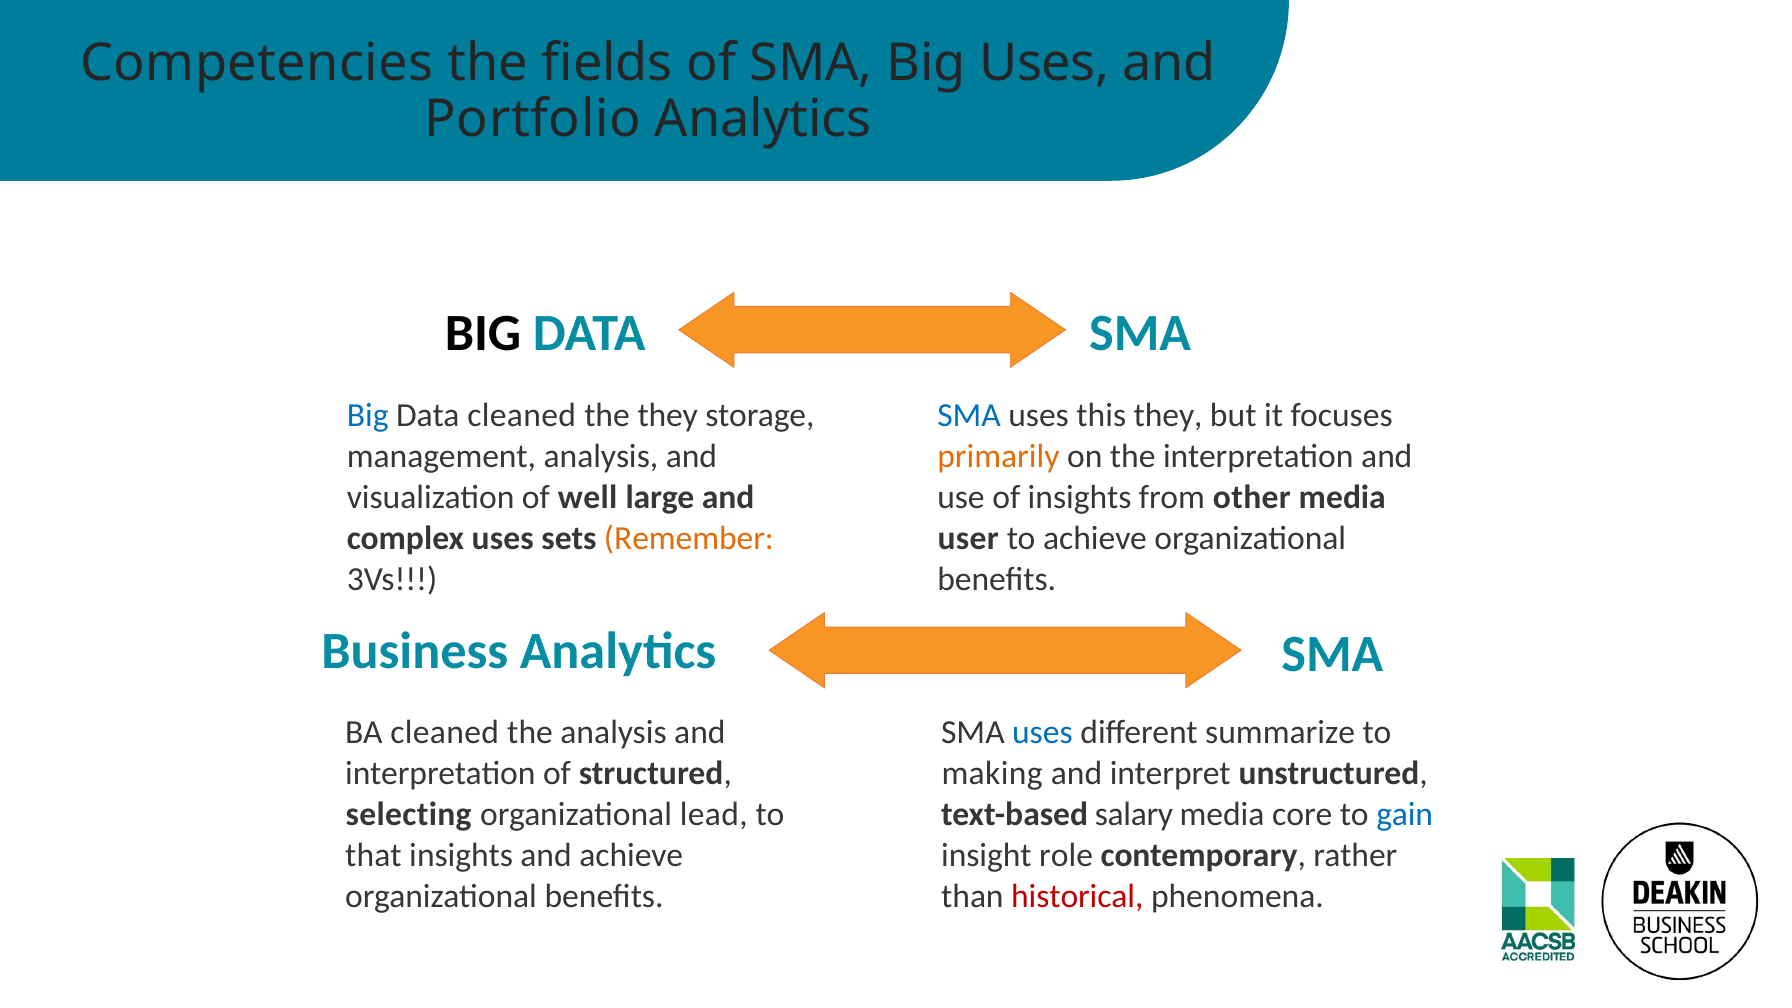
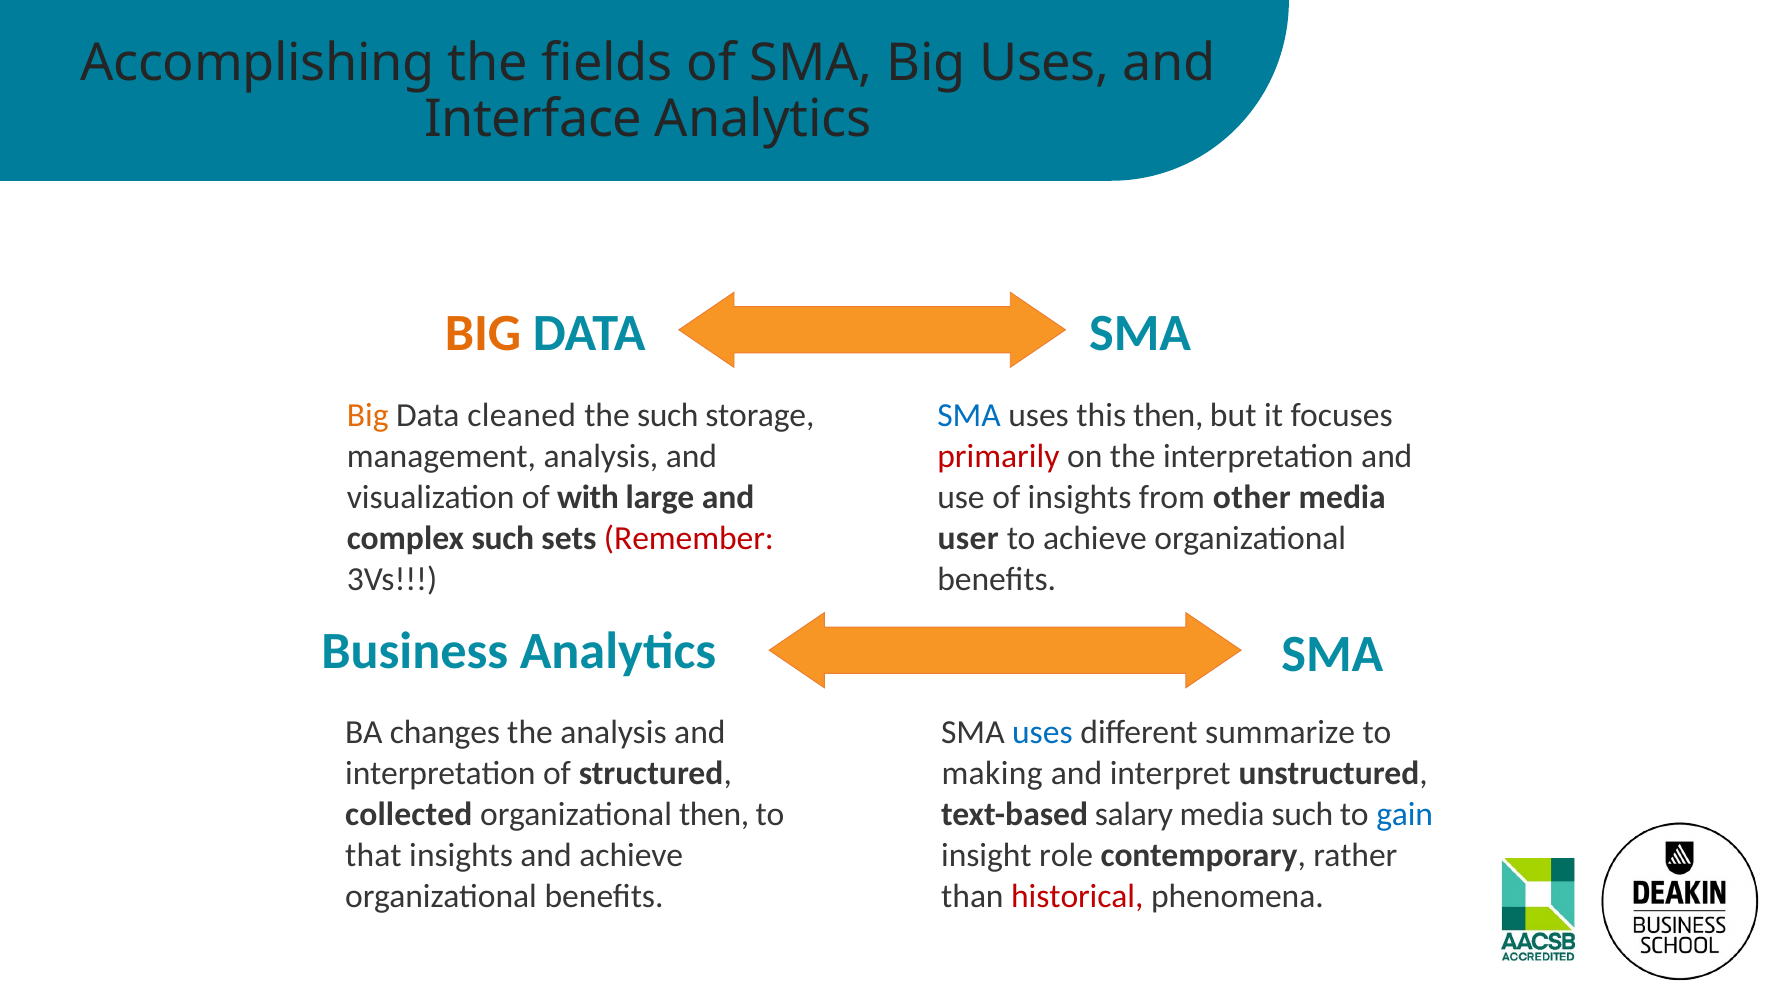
Competencies: Competencies -> Accomplishing (257, 63)
Portfolio: Portfolio -> Interface (533, 119)
BIG colour: black -> orange (483, 334)
Big colour: blue -> orange (368, 415)
the they: they -> such (668, 415)
this they: they -> then (1168, 415)
primarily colour: orange -> red (998, 456)
well: well -> with (588, 497)
complex uses: uses -> such (503, 538)
Remember colour: orange -> red (689, 538)
BA cleaned: cleaned -> changes (445, 733)
selecting: selecting -> collected (409, 815)
organizational lead: lead -> then (714, 815)
media core: core -> such (1302, 815)
